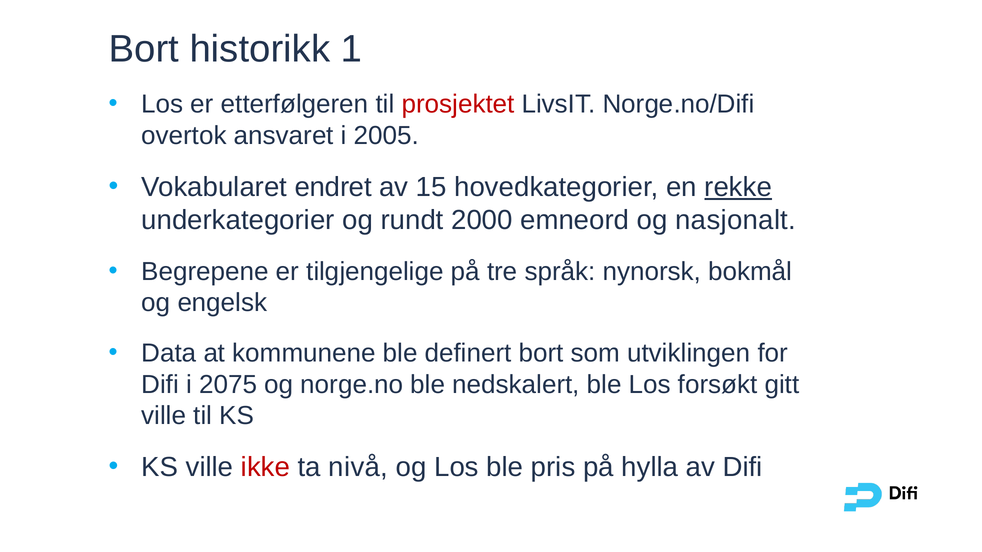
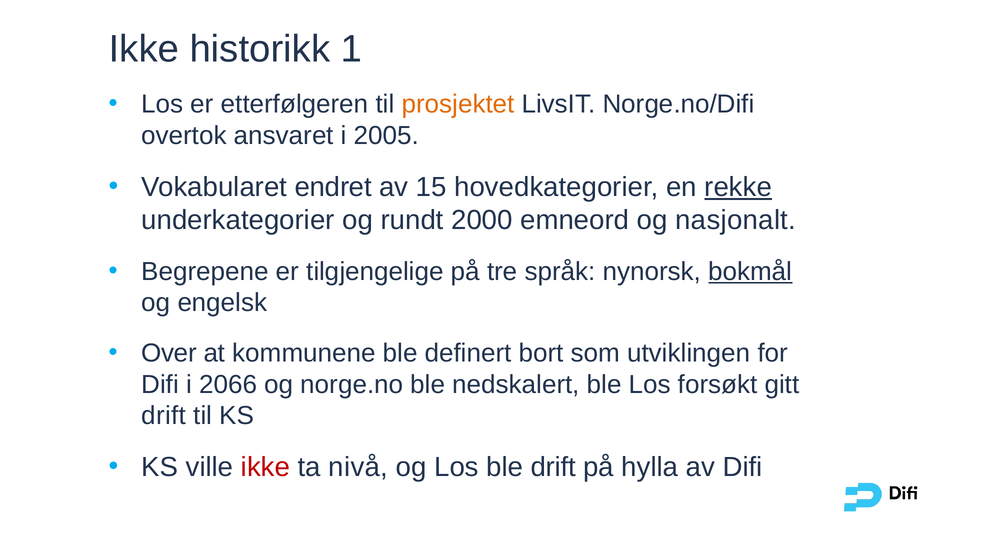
Bort: Bort -> Ikke (144, 49)
prosjektet colour: red -> orange (458, 104)
bokmål underline: none -> present (750, 272)
Data: Data -> Over (169, 353)
2075: 2075 -> 2066 (228, 385)
ville: ville -> drift (164, 416)
ble pris: pris -> drift (553, 468)
